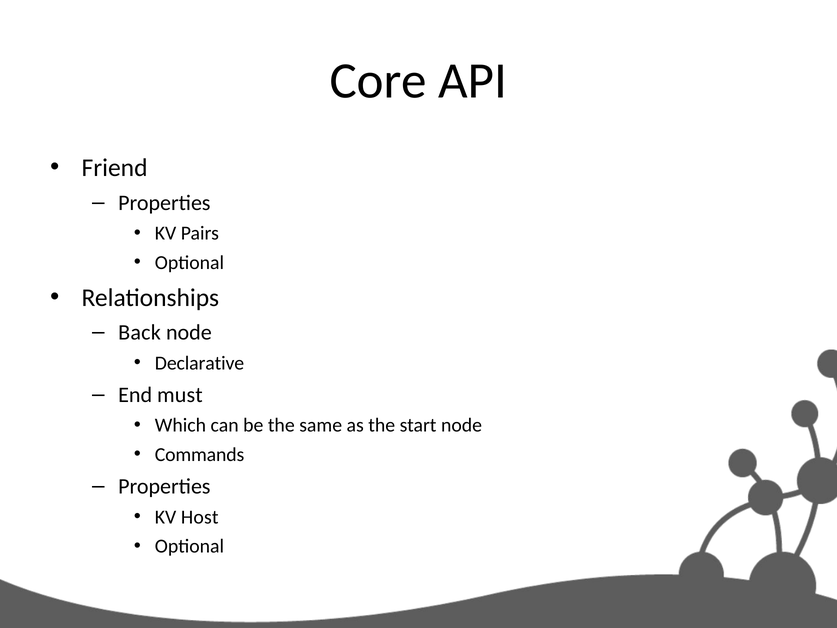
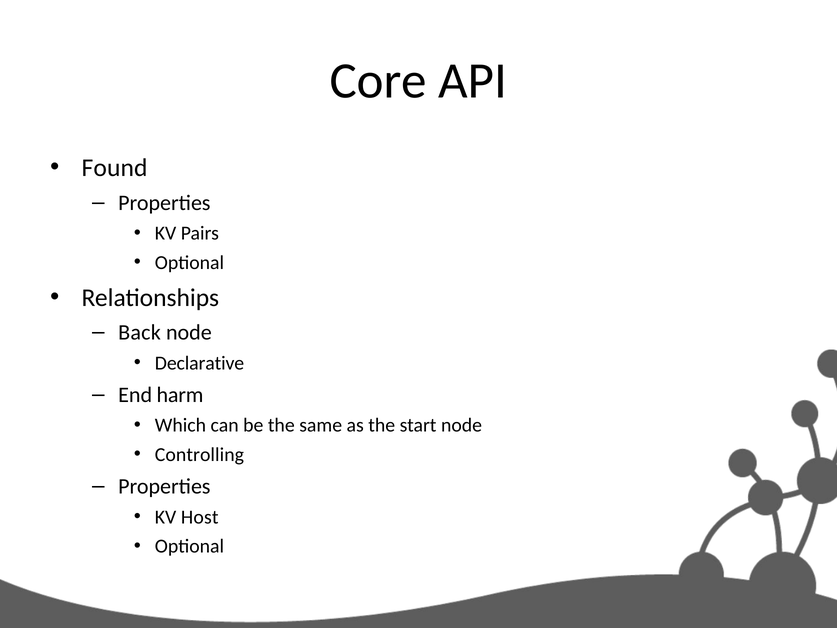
Friend: Friend -> Found (115, 168)
must: must -> harm (180, 395)
Commands: Commands -> Controlling (199, 455)
